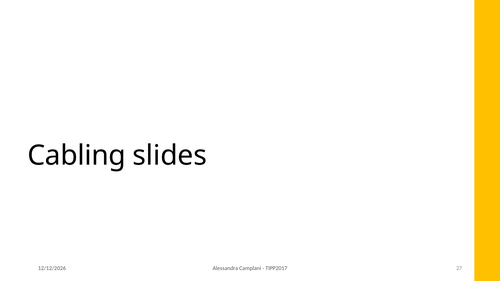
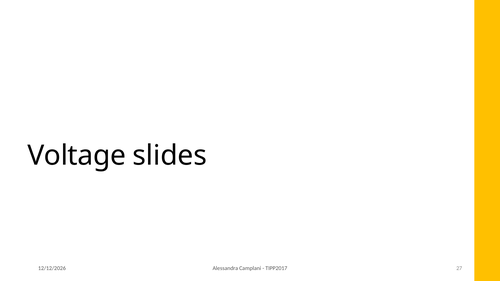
Cabling: Cabling -> Voltage (77, 156)
